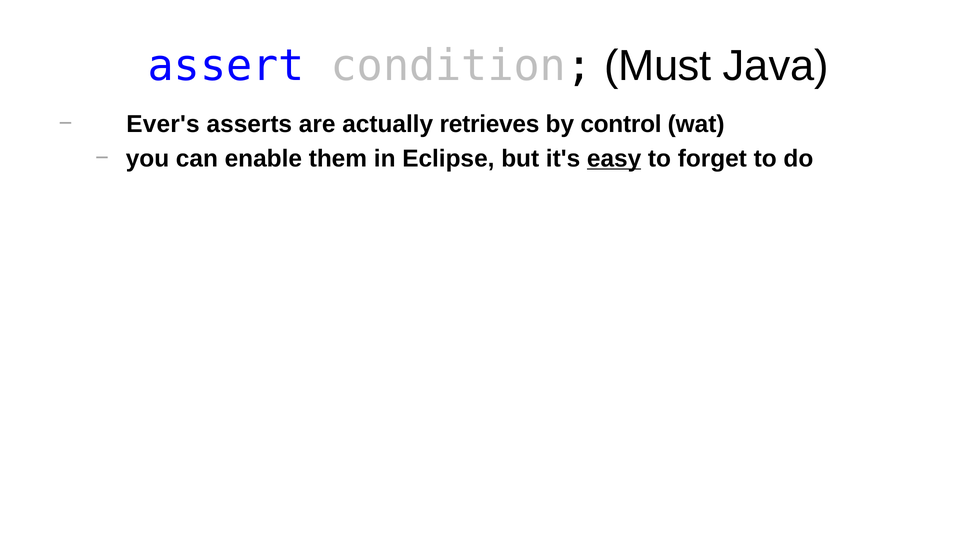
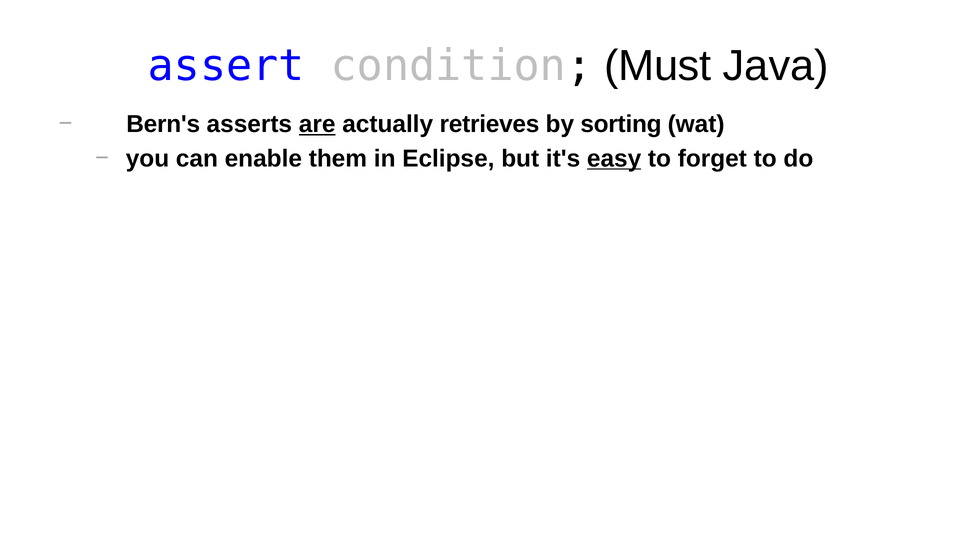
Ever's: Ever's -> Bern's (163, 124)
are underline: none -> present (317, 124)
control: control -> sorting (621, 124)
